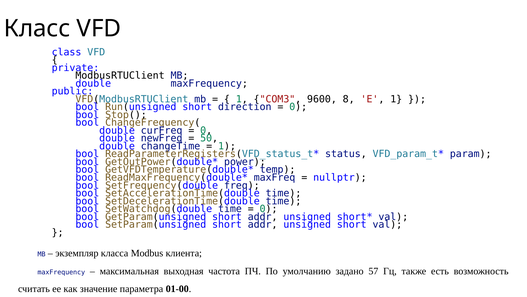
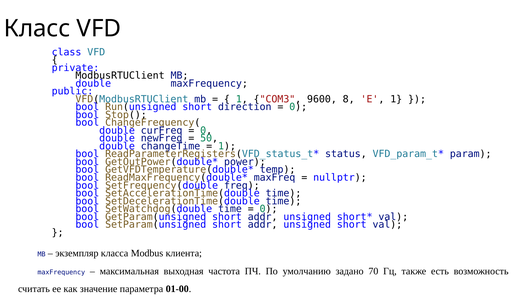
57: 57 -> 70 (373, 271)
